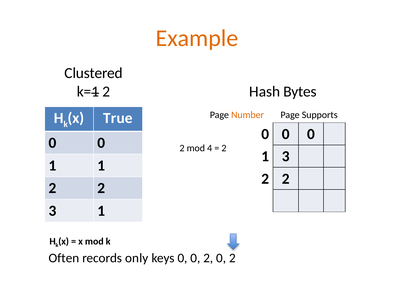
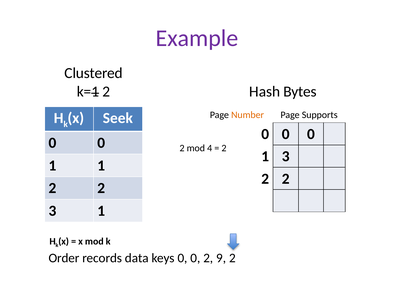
Example colour: orange -> purple (197, 38)
True: True -> Seek (118, 118)
Often: Often -> Order (64, 259)
only: only -> data (137, 259)
2 0: 0 -> 9 (221, 259)
